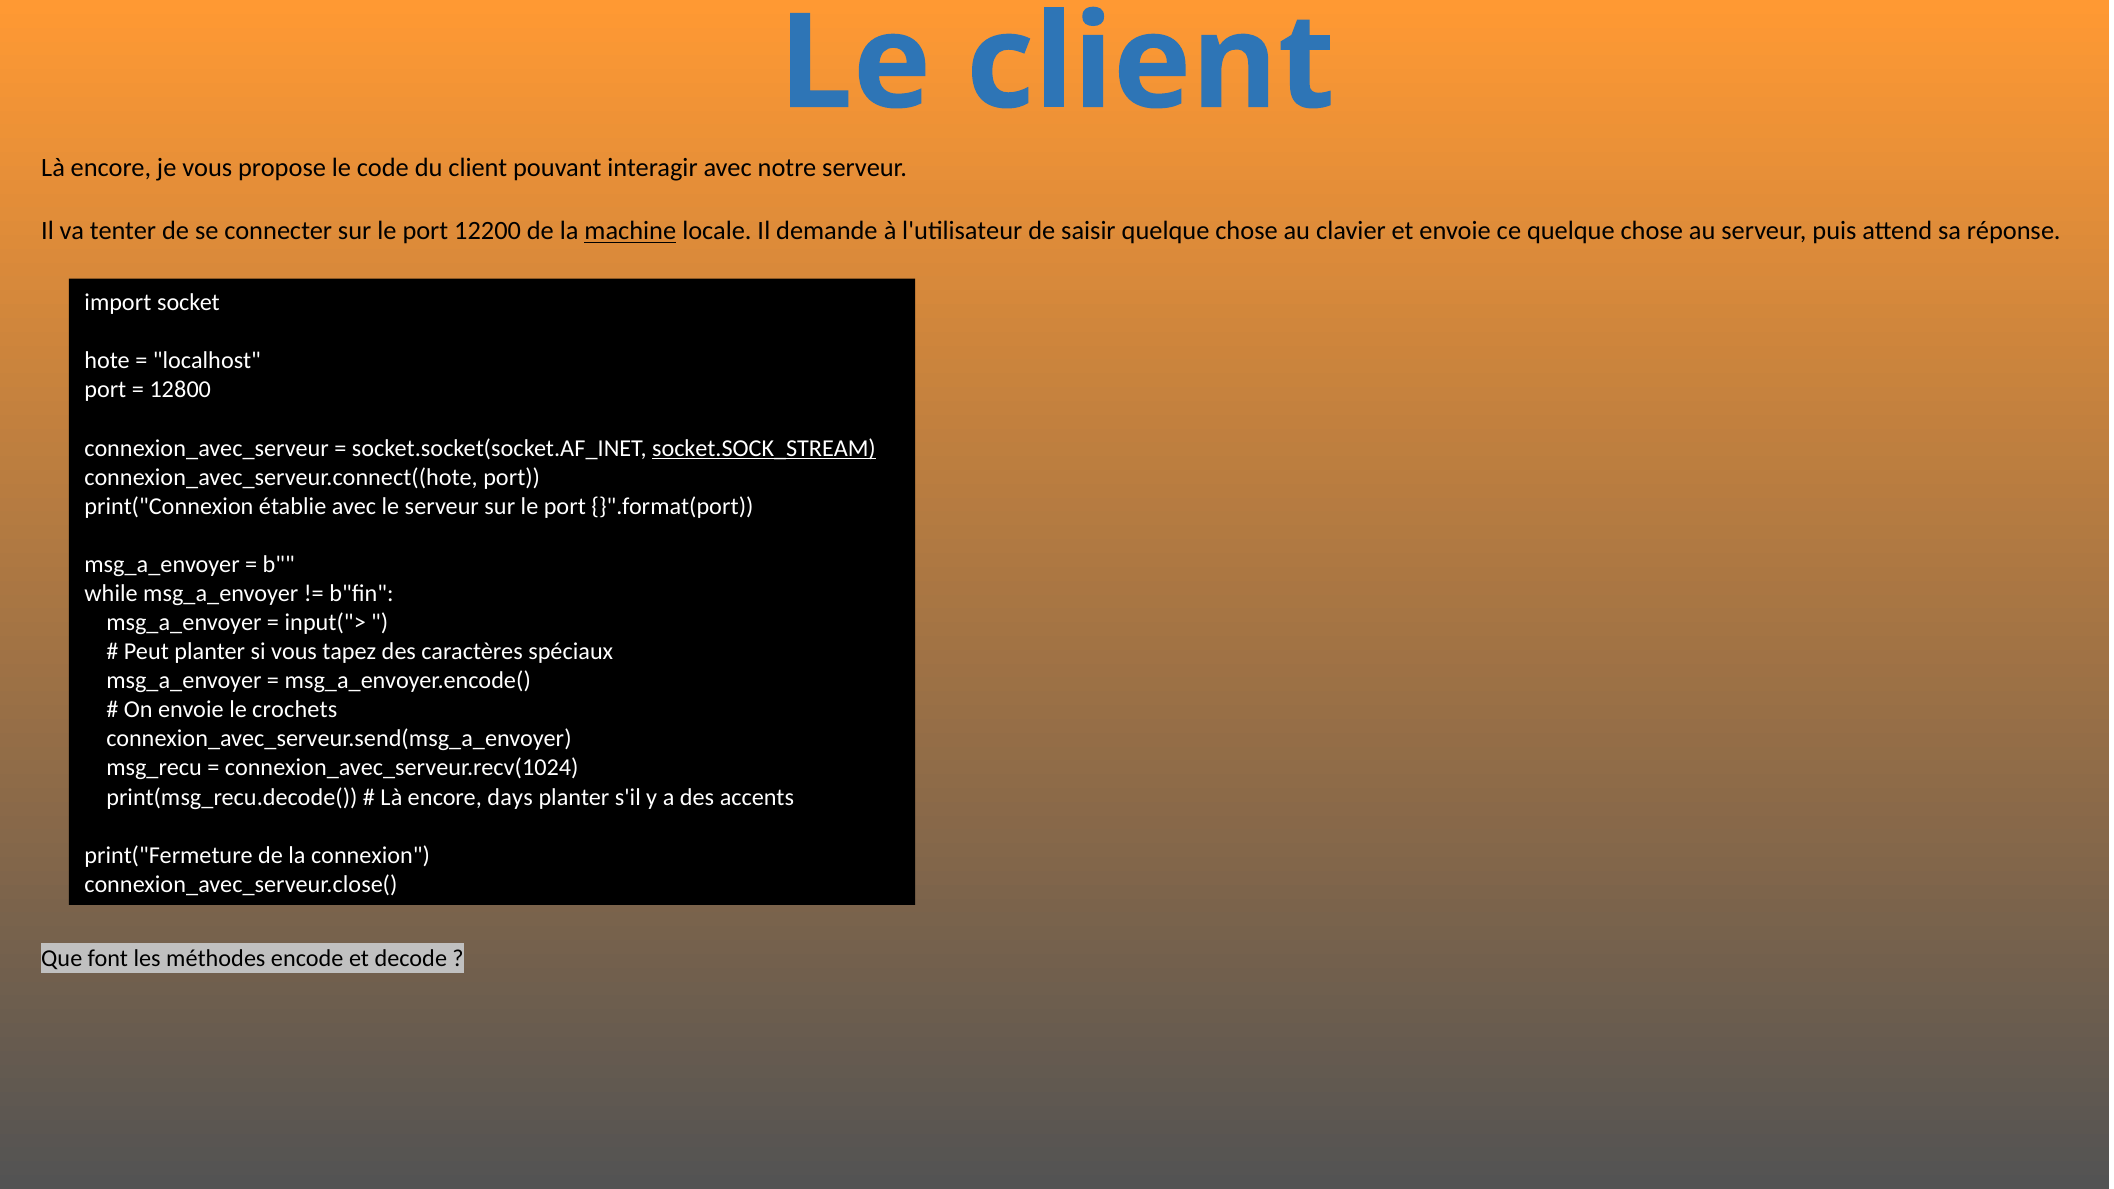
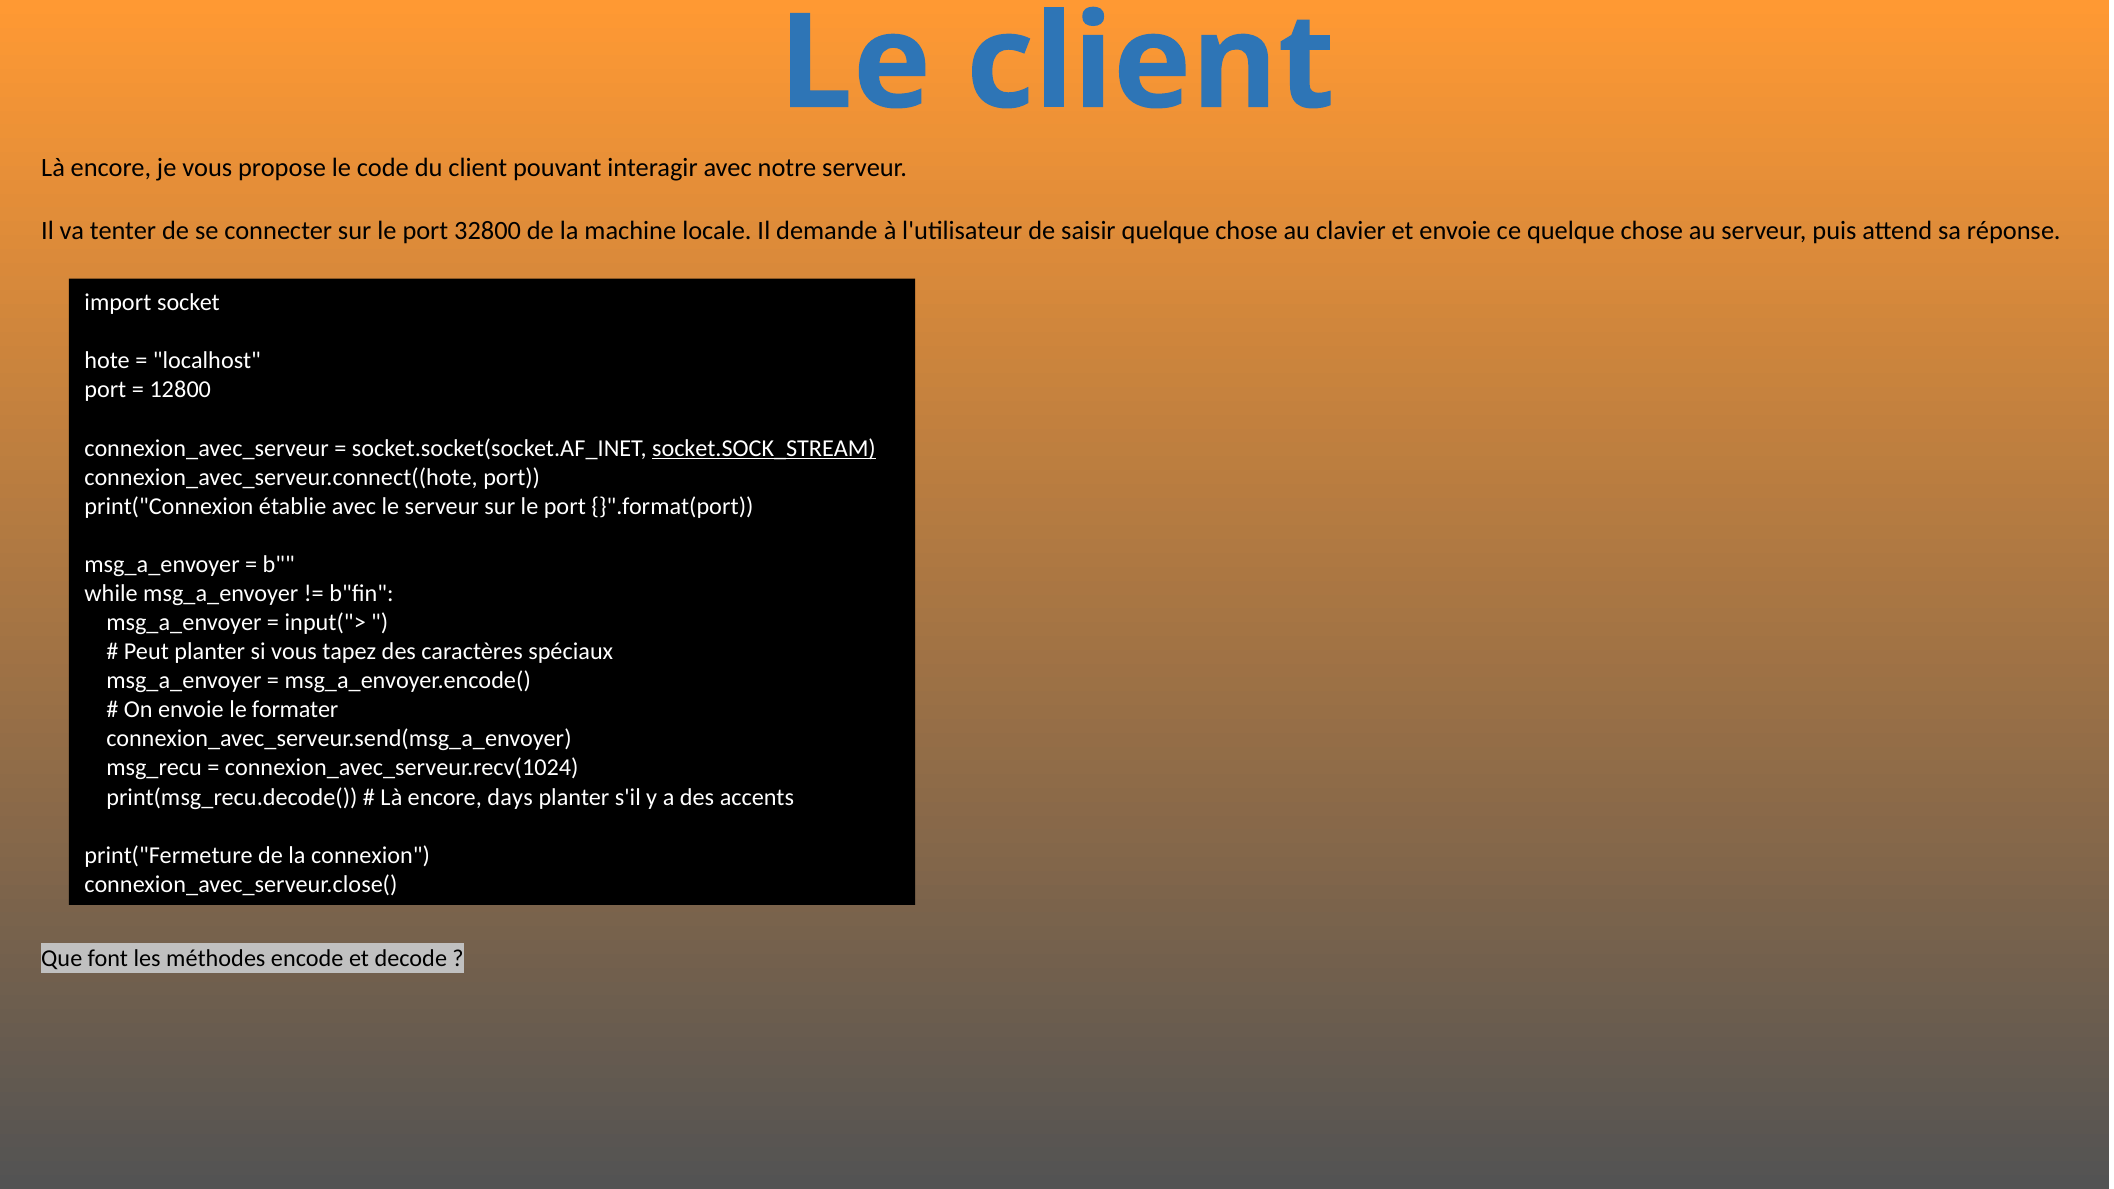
12200: 12200 -> 32800 (488, 231)
machine underline: present -> none (630, 231)
crochets: crochets -> formater (295, 710)
